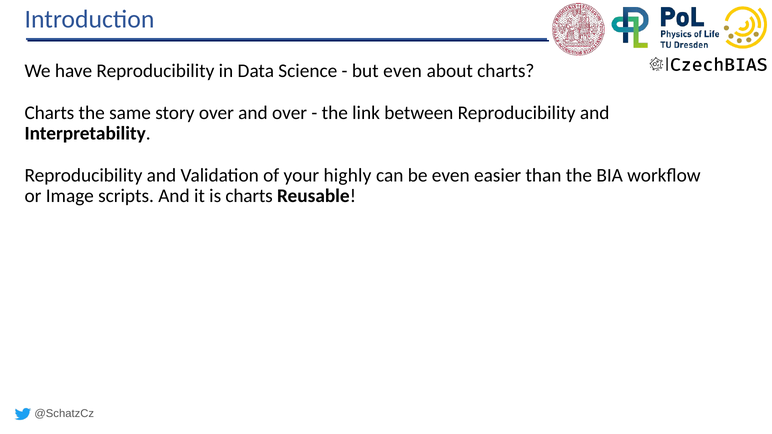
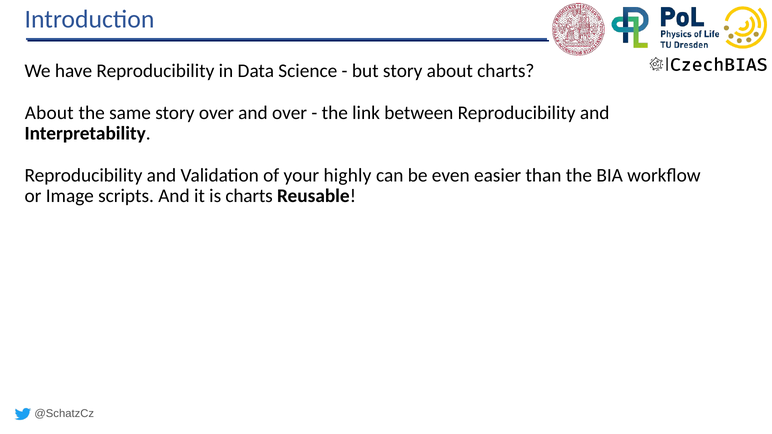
but even: even -> story (403, 71)
Charts: Charts -> About (49, 113)
